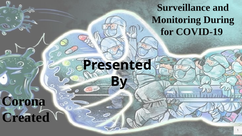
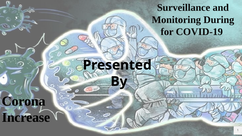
Created: Created -> Increase (26, 118)
